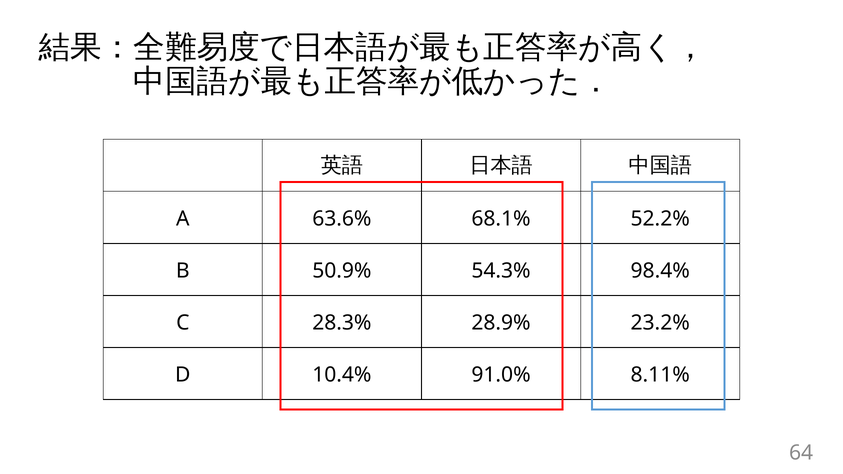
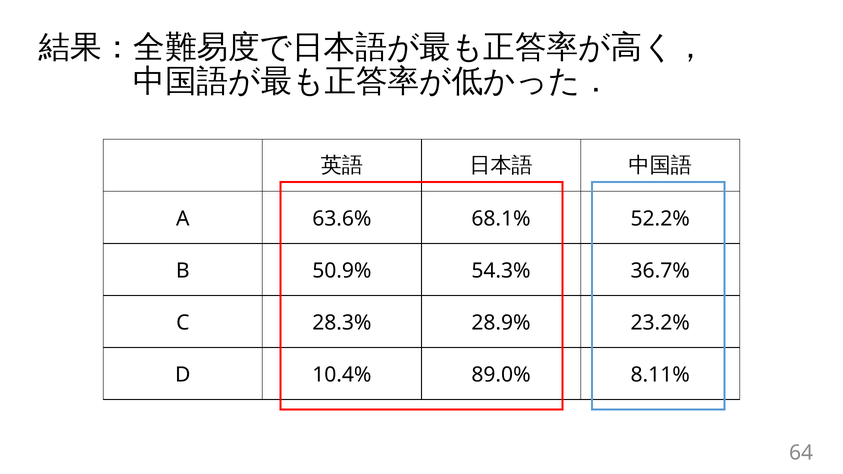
98.4%: 98.4% -> 36.7% (660, 271)
91.0%: 91.0% -> 89.0% (501, 375)
